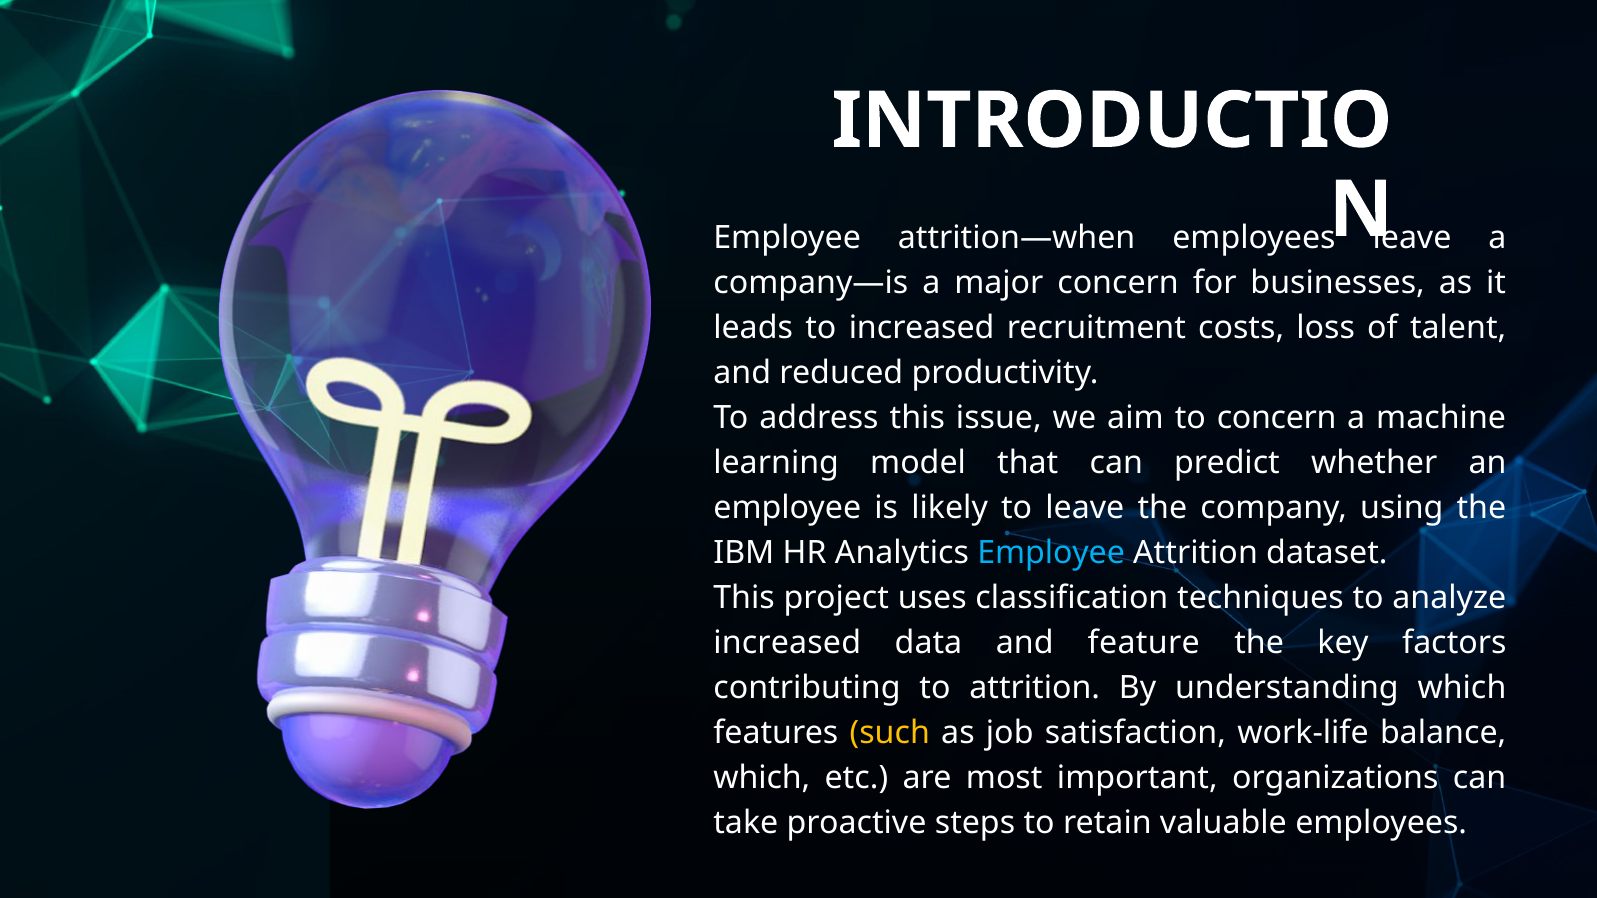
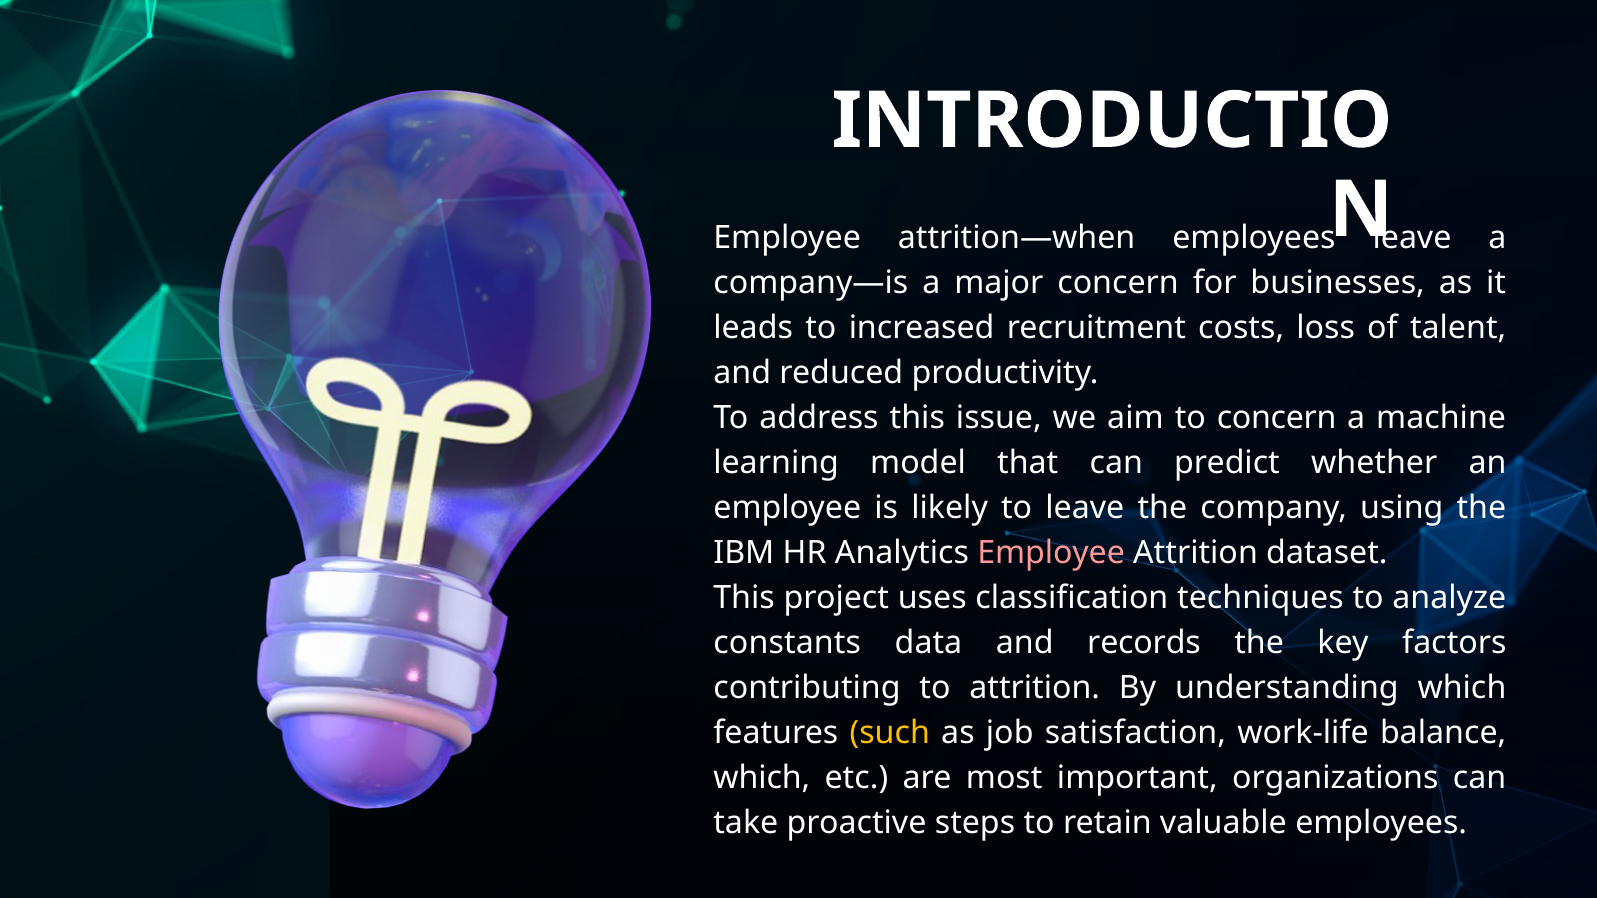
Employee colour: light blue -> pink (1051, 553)
increased: increased -> constants (787, 643)
feature: feature -> records (1144, 643)
